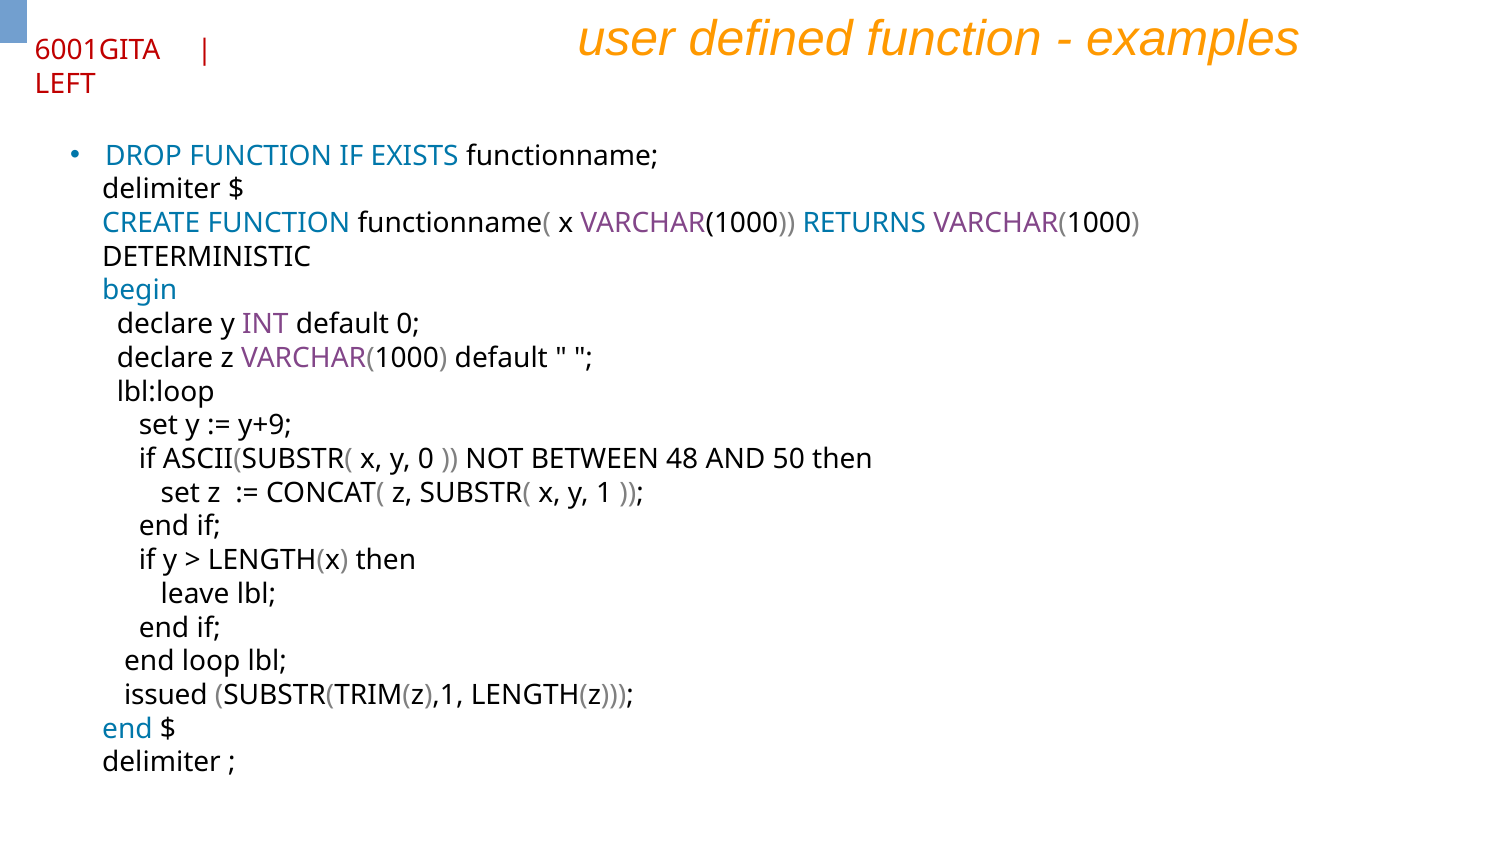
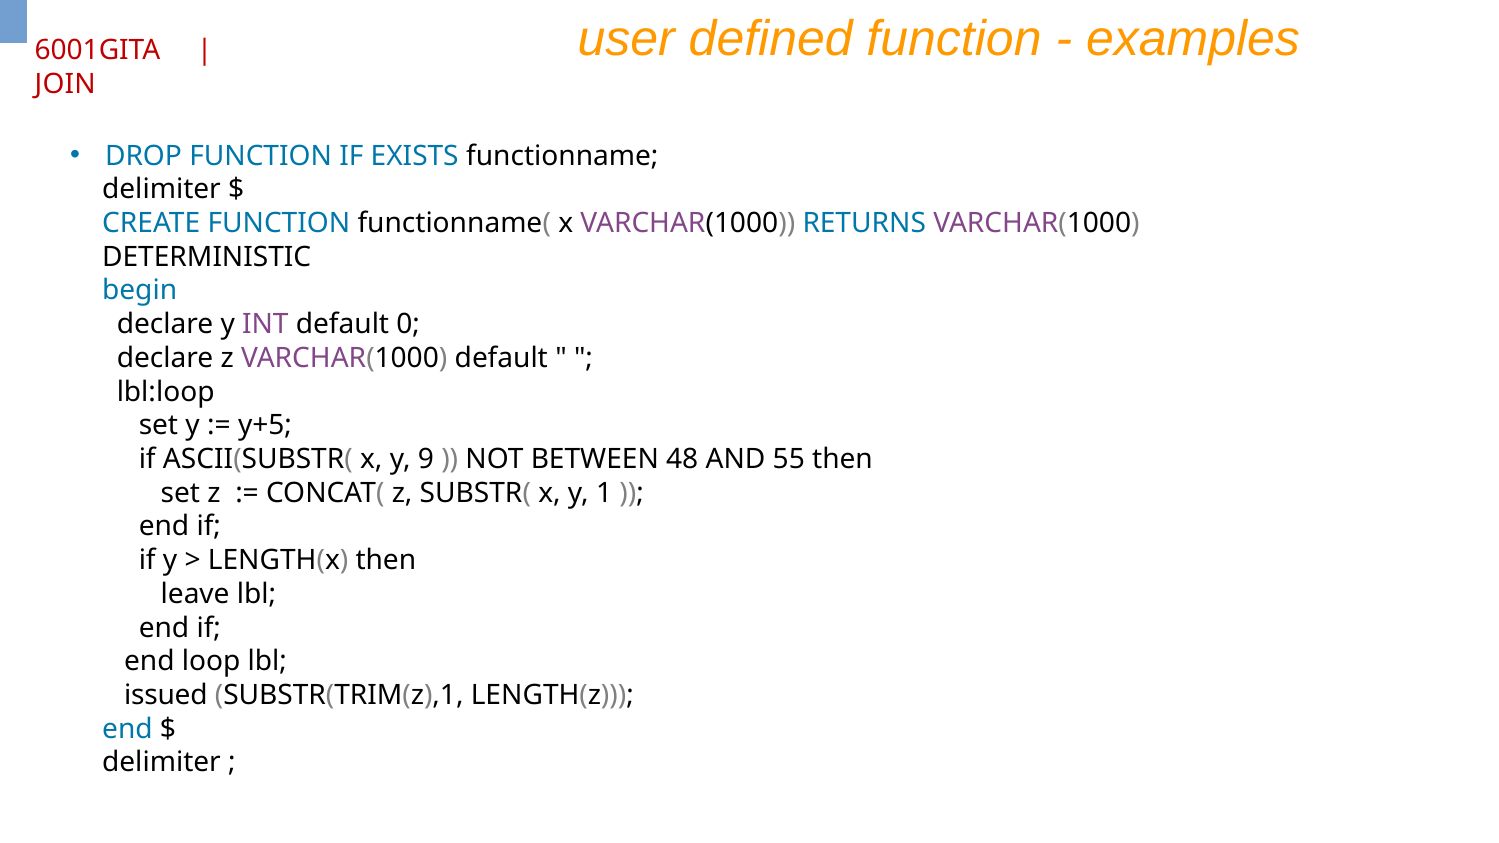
LEFT: LEFT -> JOIN (65, 84)
y+9: y+9 -> y+5 (265, 426)
y 0: 0 -> 9 (426, 459)
50: 50 -> 55 (789, 459)
